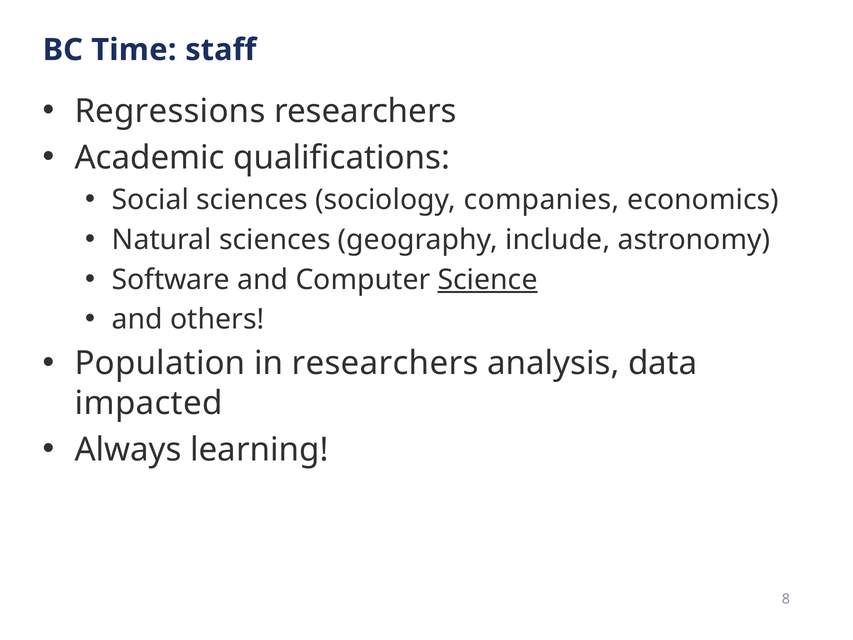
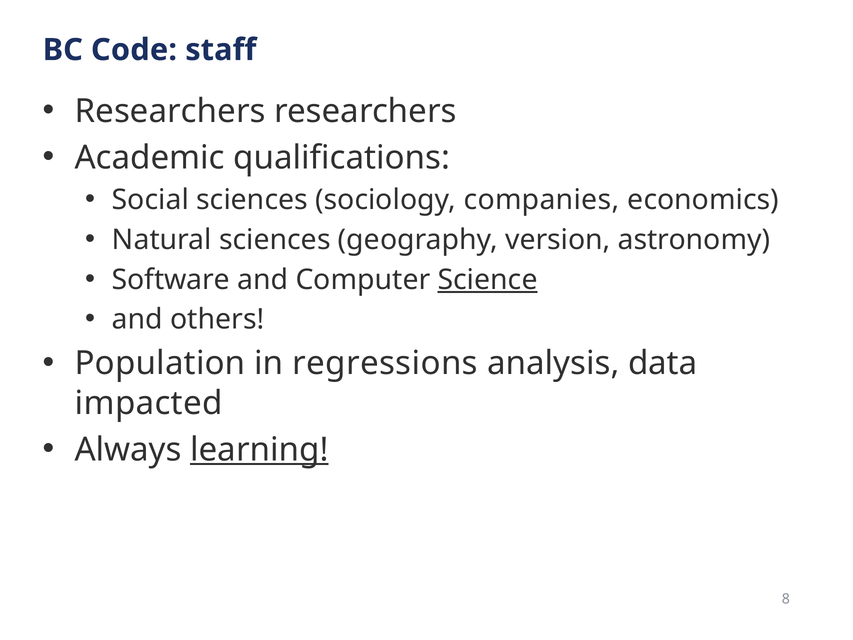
Time: Time -> Code (134, 50)
Regressions: Regressions -> Researchers (170, 111)
include: include -> version (558, 240)
in researchers: researchers -> regressions (385, 363)
learning underline: none -> present (259, 450)
